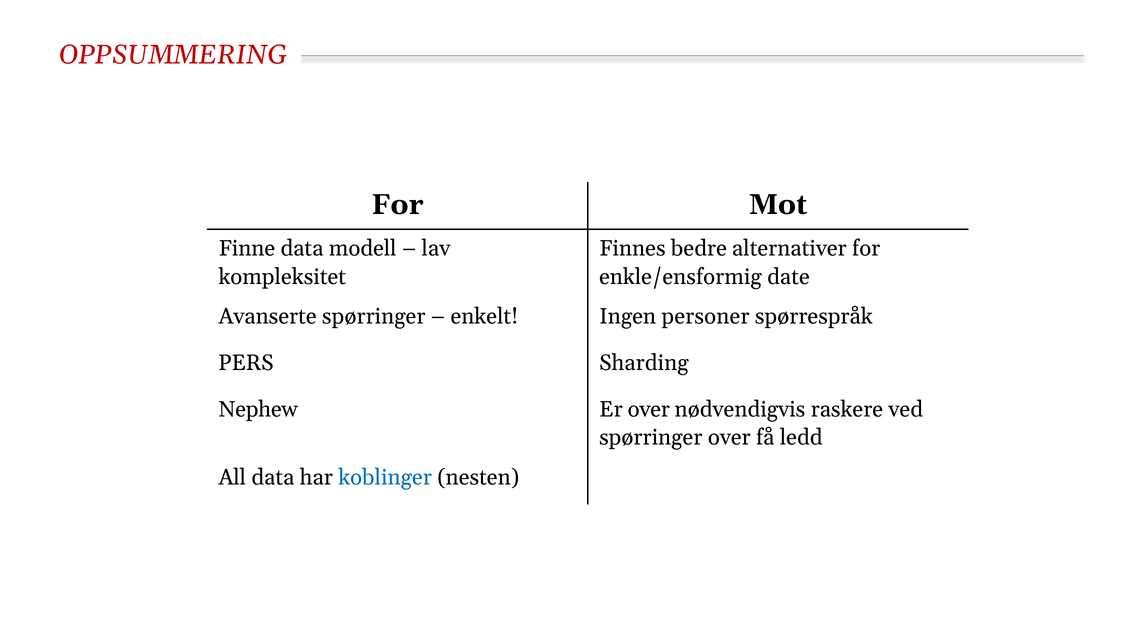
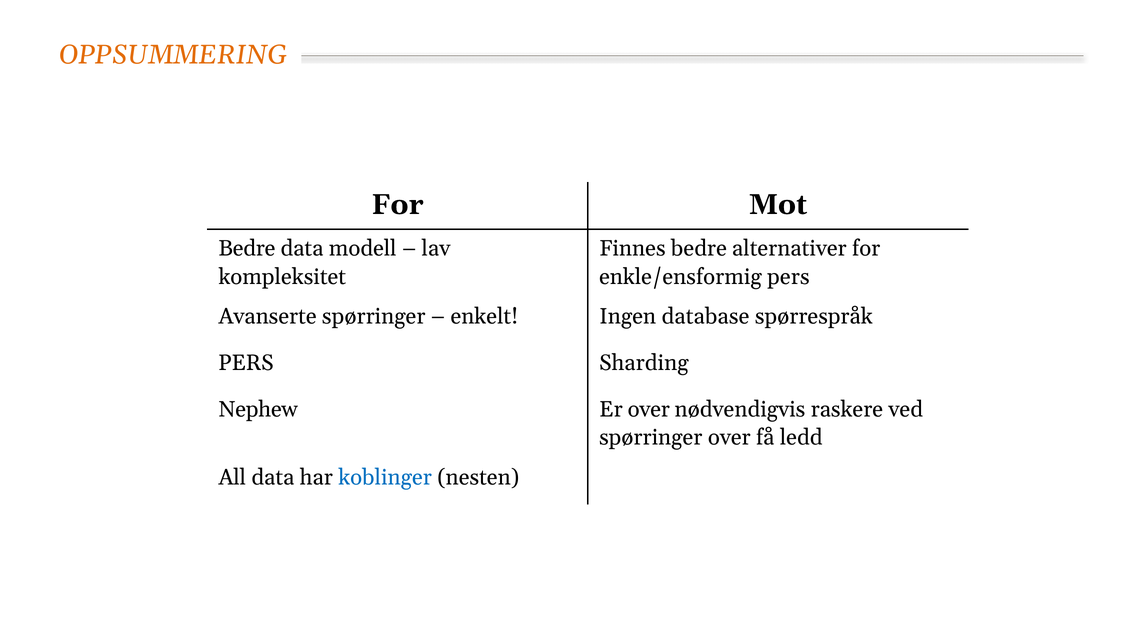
OPPSUMMERING colour: red -> orange (173, 55)
Finne: Finne -> Bedre (247, 249)
enkle/ensformig date: date -> pers (788, 277)
personer: personer -> database (706, 317)
